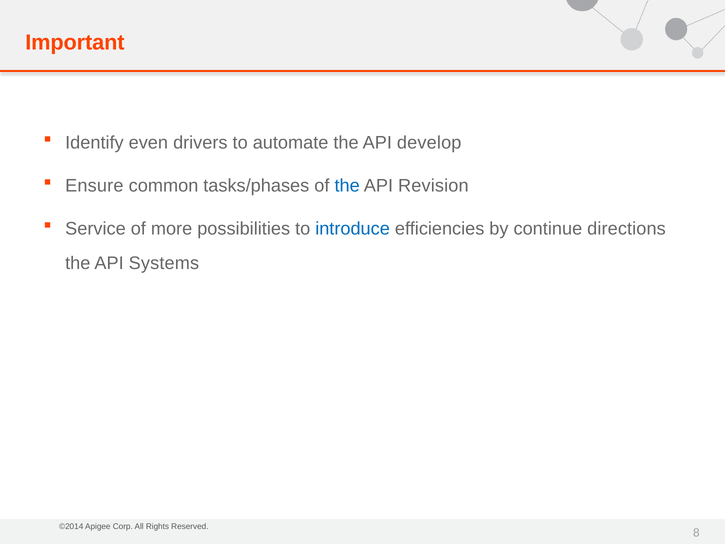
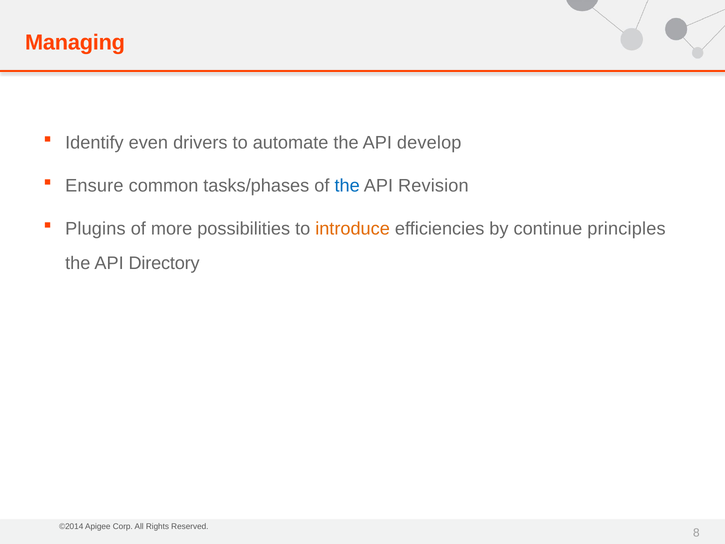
Important: Important -> Managing (75, 43)
Service: Service -> Plugins (95, 228)
introduce colour: blue -> orange (353, 228)
directions: directions -> principles (626, 228)
Systems: Systems -> Directory (164, 263)
